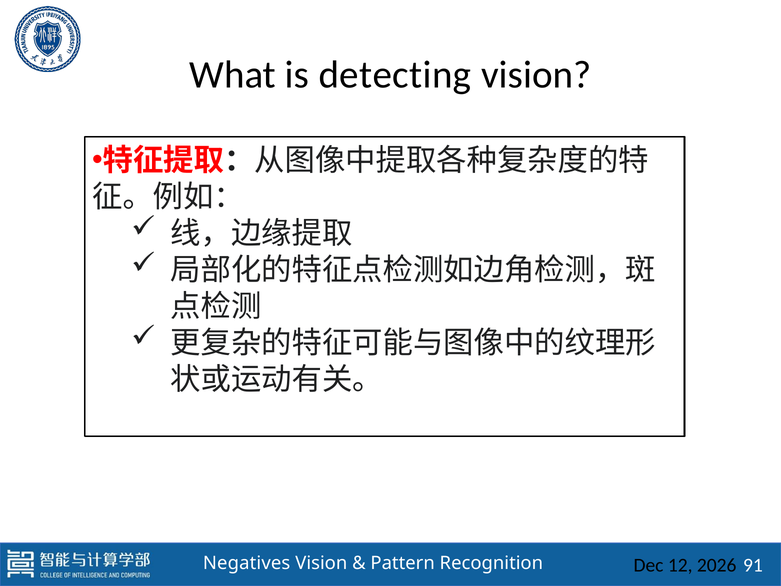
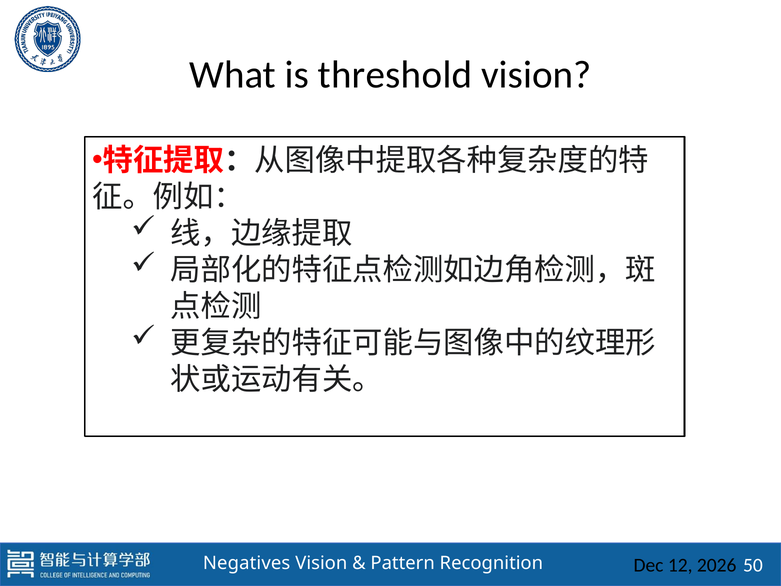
detecting: detecting -> threshold (395, 75)
91: 91 -> 50 (753, 565)
